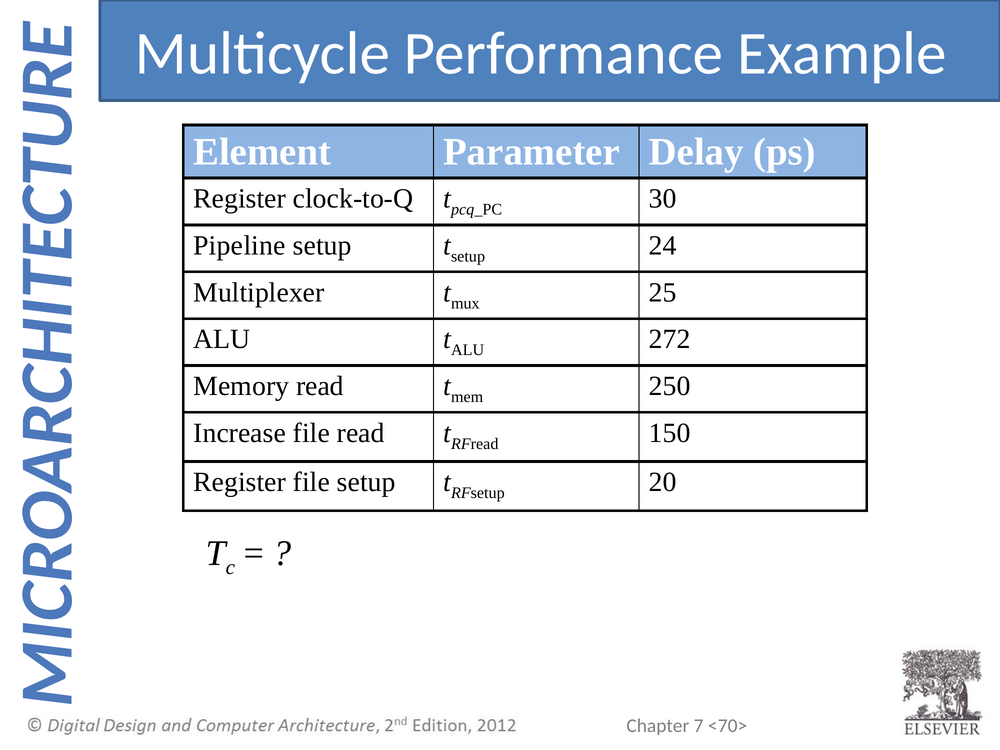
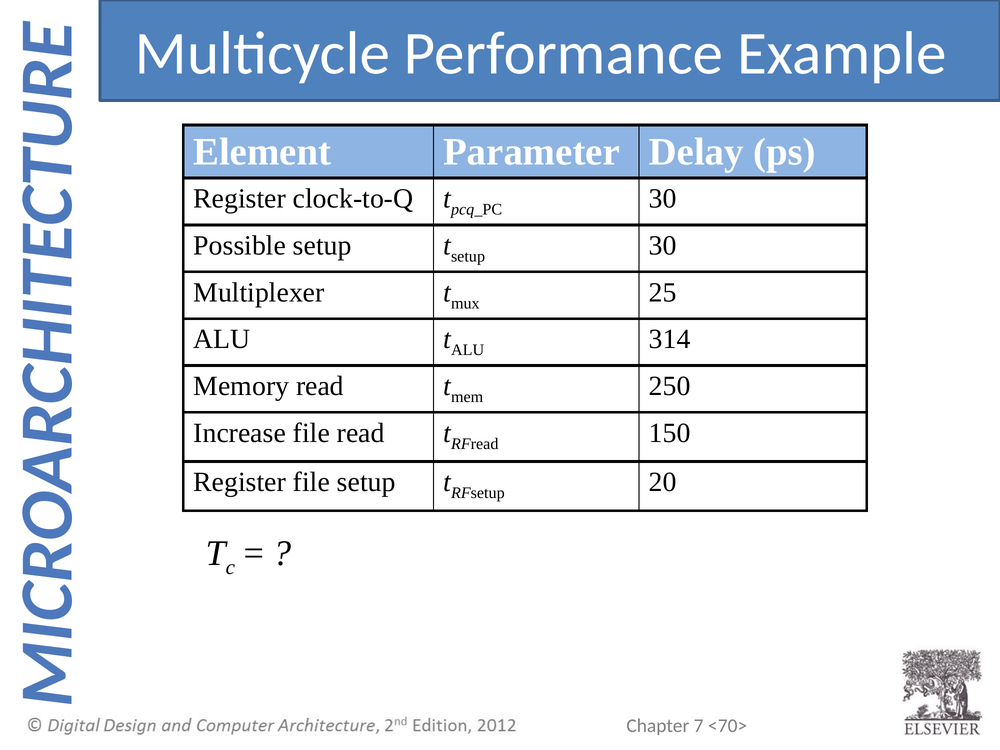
Pipeline: Pipeline -> Possible (240, 246)
setup 24: 24 -> 30 (663, 246)
272: 272 -> 314 (670, 339)
